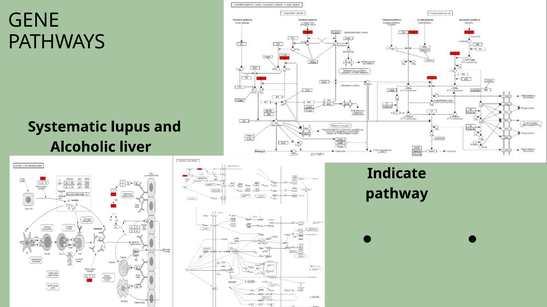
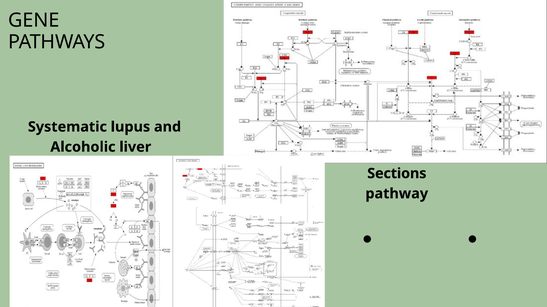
Indicate: Indicate -> Sections (397, 174)
